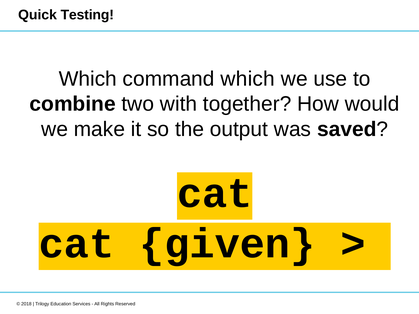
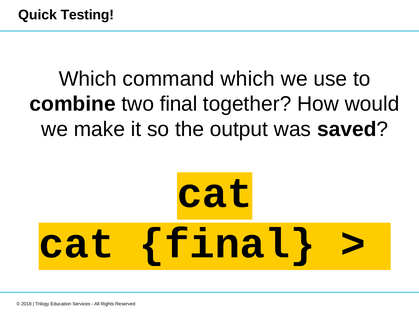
two with: with -> final (179, 104)
cat given: given -> final (227, 244)
